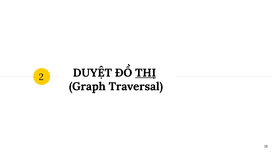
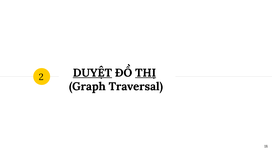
DUYỆT underline: none -> present (92, 73)
